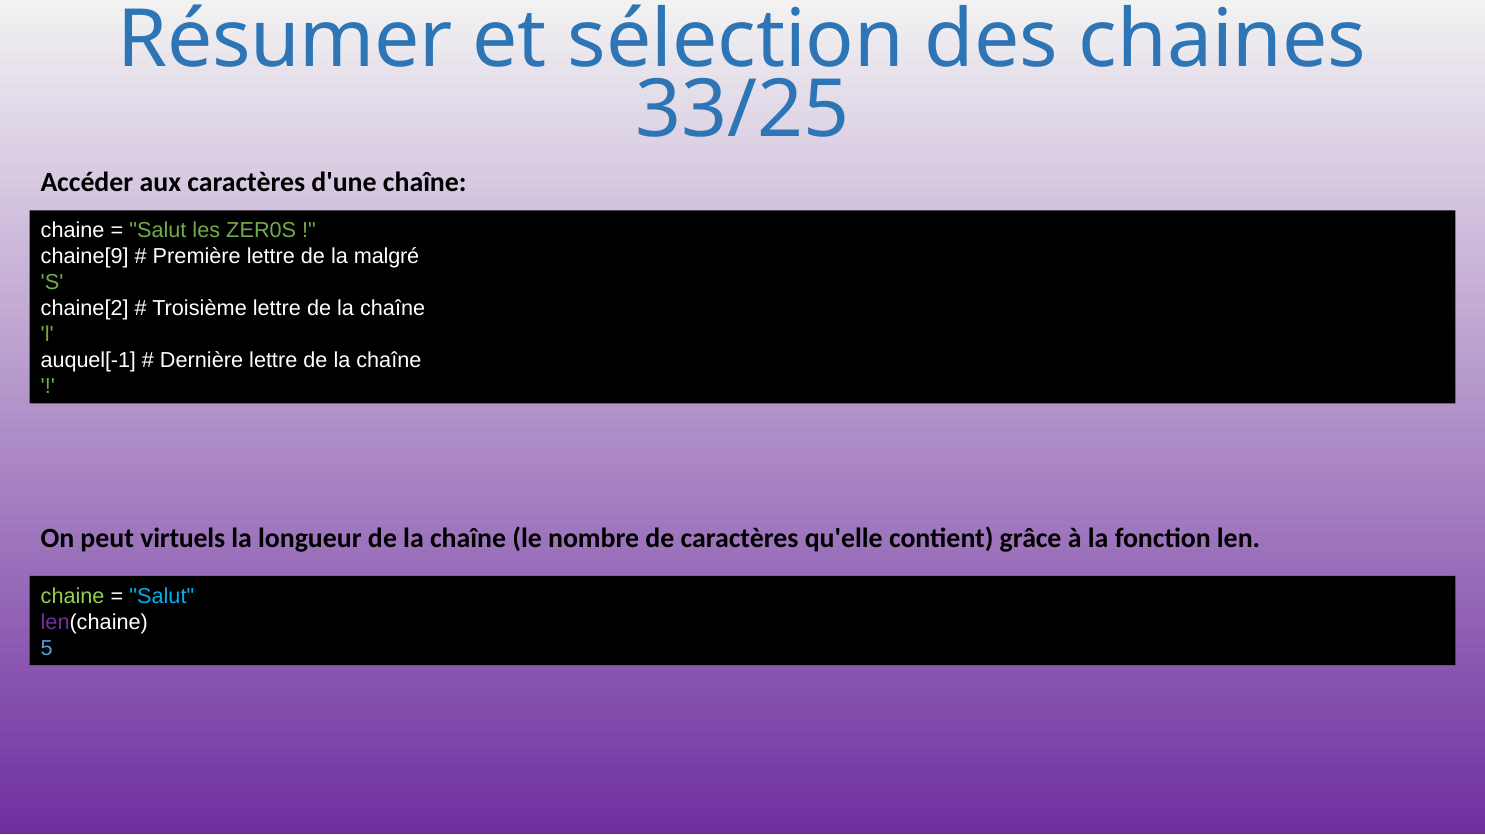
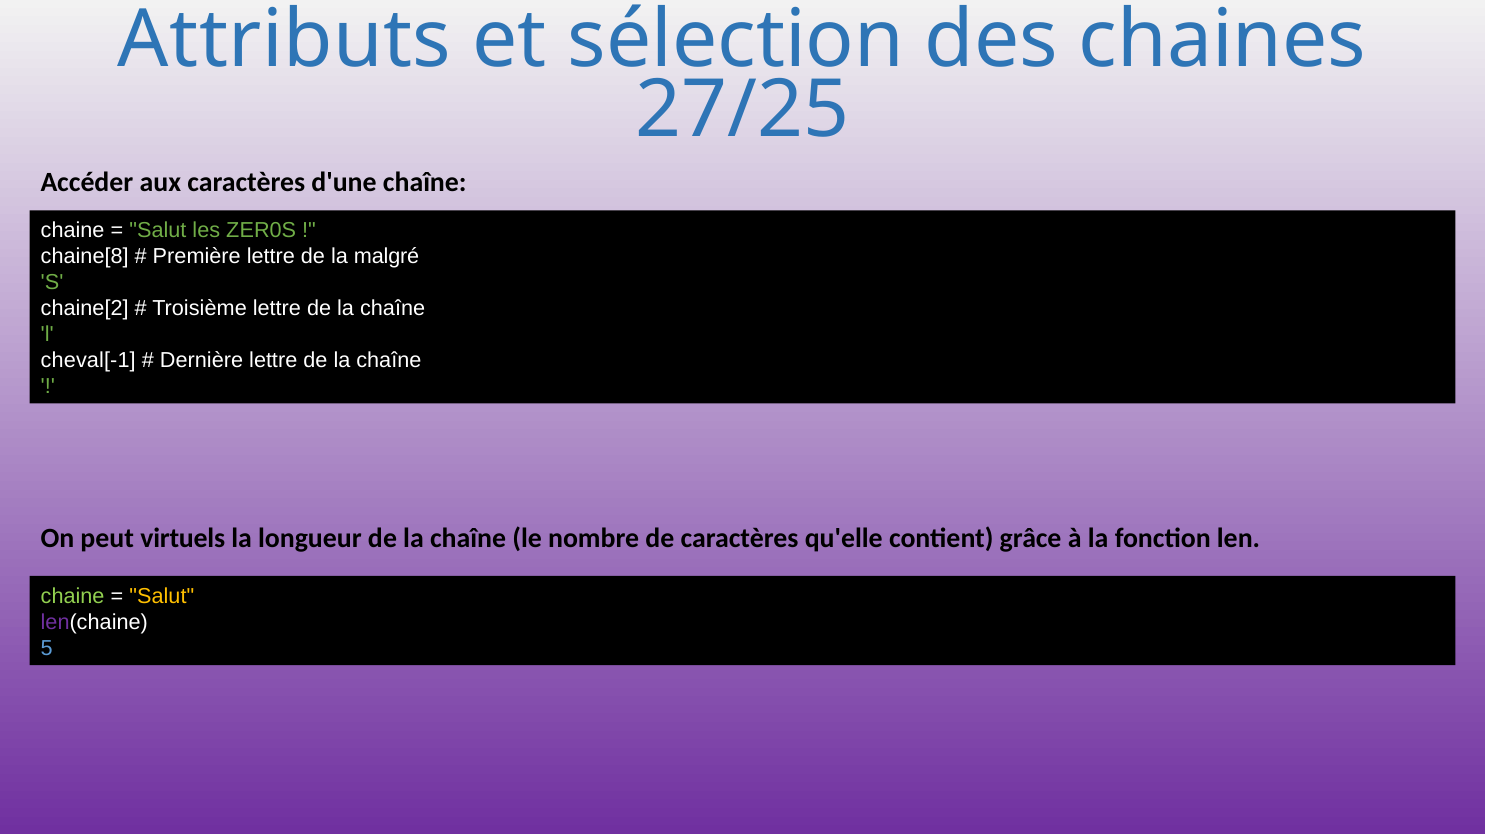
Résumer: Résumer -> Attributs (285, 40)
33/25: 33/25 -> 27/25 (743, 110)
chaine[9: chaine[9 -> chaine[8 (85, 257)
auquel[-1: auquel[-1 -> cheval[-1 (88, 361)
Salut colour: light blue -> yellow (162, 596)
